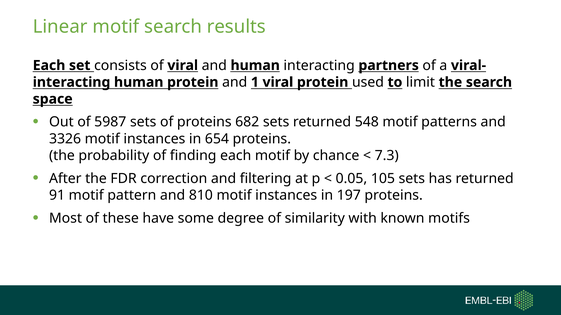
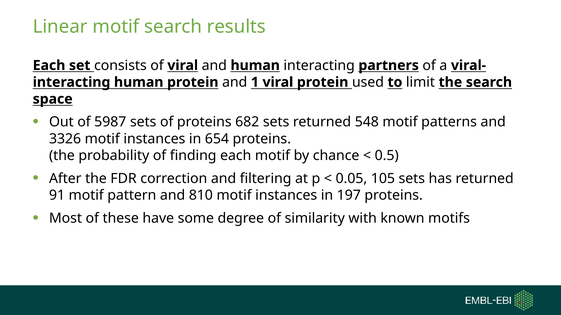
7.3: 7.3 -> 0.5 (387, 156)
